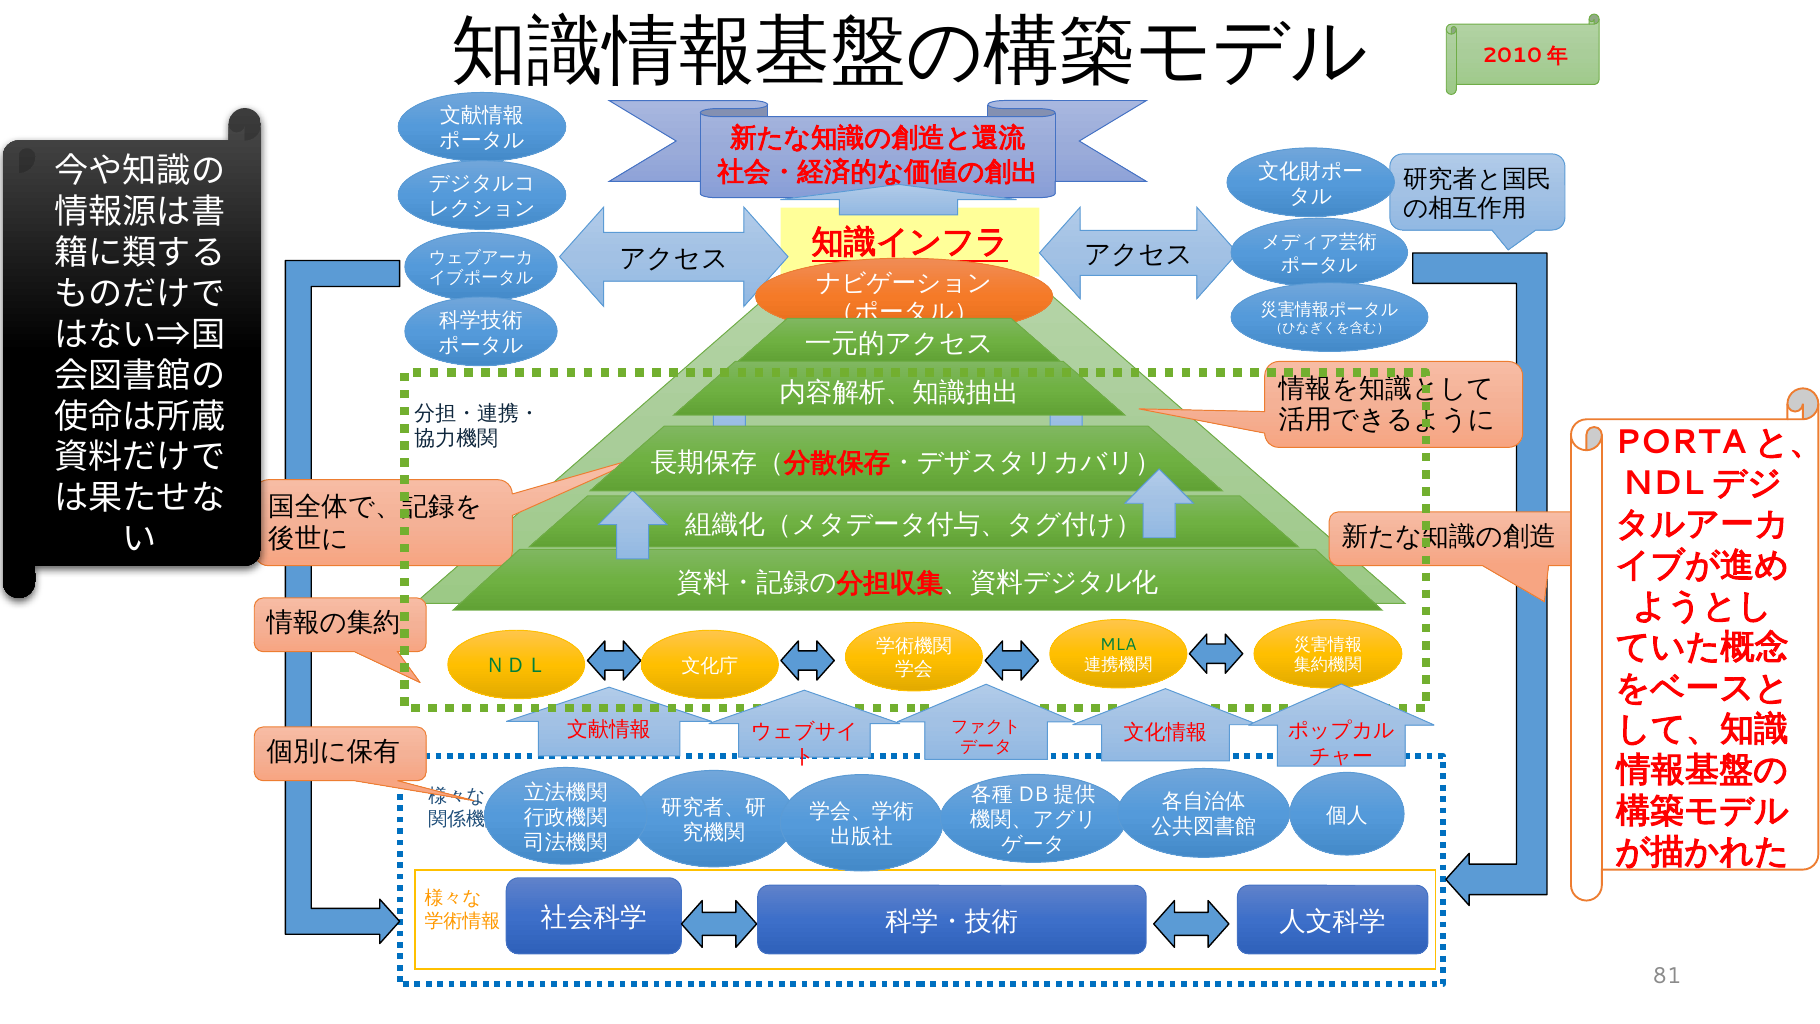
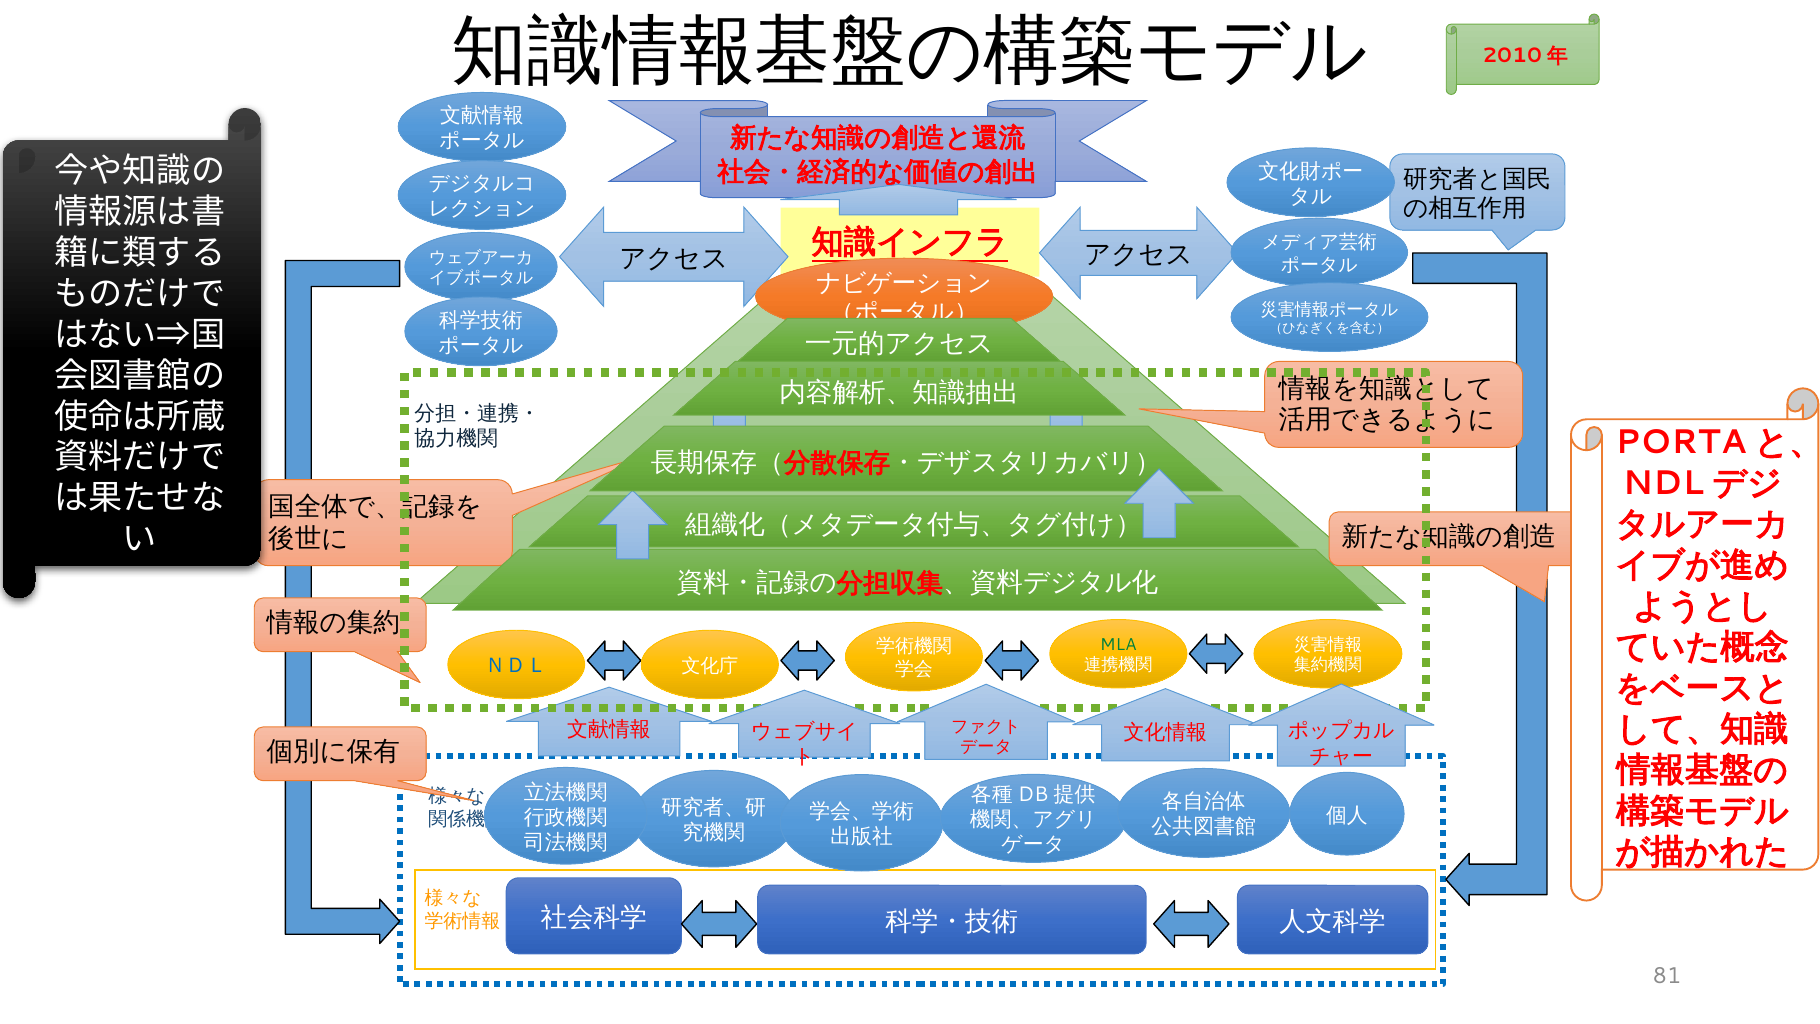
ＮＤＬ colour: green -> blue (516, 666)
